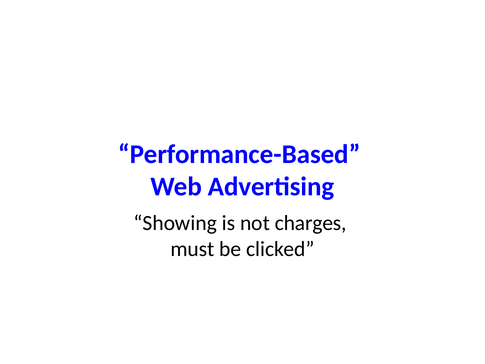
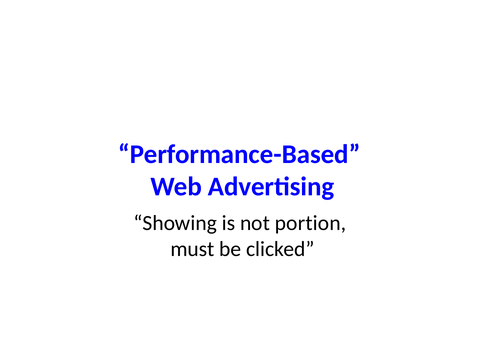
charges: charges -> portion (311, 223)
